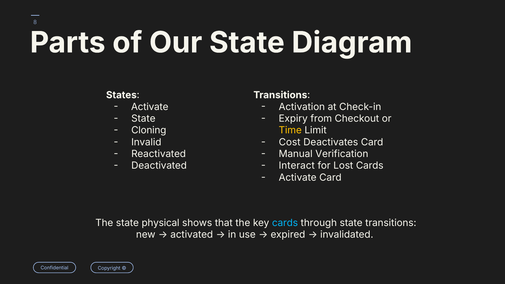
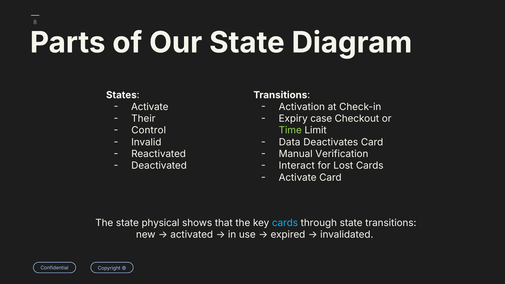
State: State -> Their (143, 119)
from: from -> case (321, 119)
Cloning: Cloning -> Control (149, 130)
Time colour: yellow -> light green (290, 130)
Cost: Cost -> Data (290, 142)
